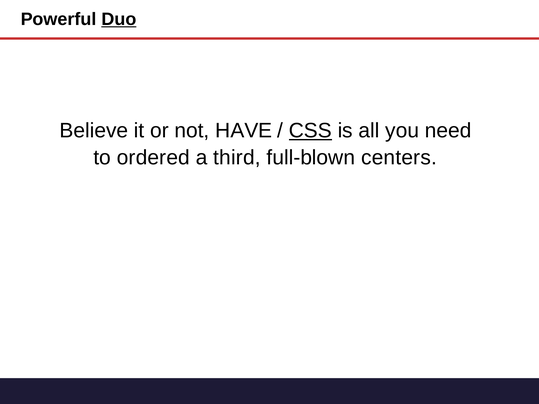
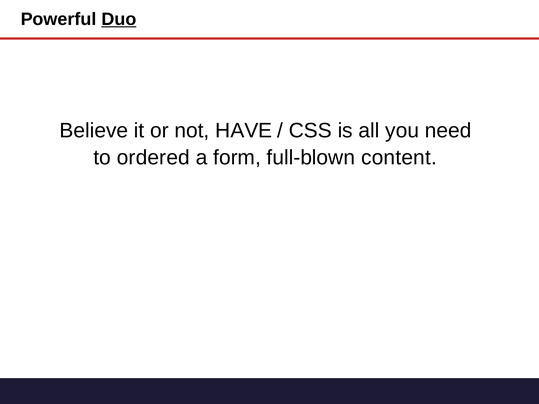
CSS underline: present -> none (310, 131)
third: third -> form (237, 158)
centers: centers -> content (399, 158)
